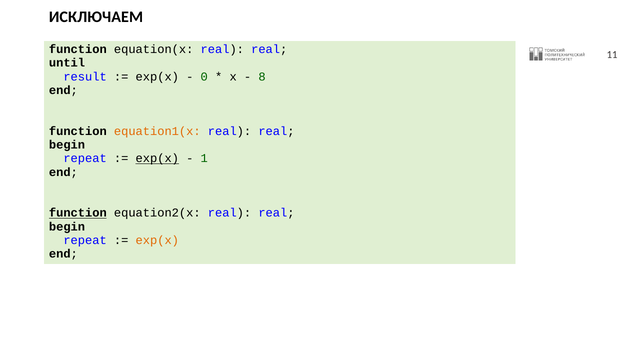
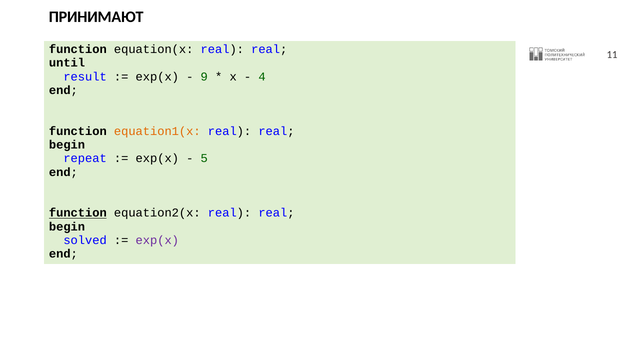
ИСКЛЮЧАЕМ: ИСКЛЮЧАЕМ -> ПРИНИМАЮТ (96, 17)
0: 0 -> 9 (204, 77)
8: 8 -> 4 (262, 77)
exp(x underline: present -> none (157, 159)
1: 1 -> 5 (204, 159)
repeat: repeat -> solved (85, 240)
exp(x colour: orange -> purple (157, 240)
